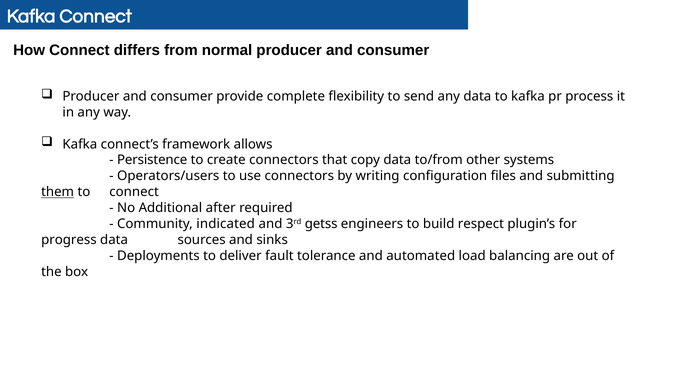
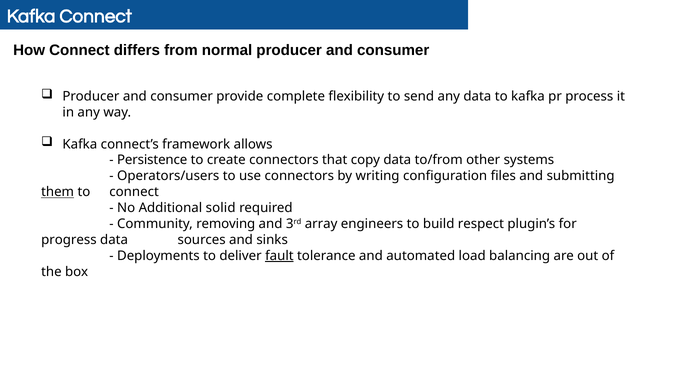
after: after -> solid (221, 208)
indicated: indicated -> removing (226, 224)
getss: getss -> array (321, 224)
fault underline: none -> present (279, 255)
